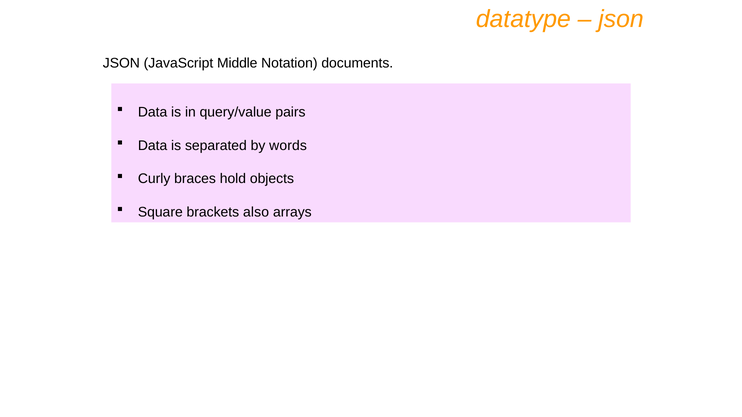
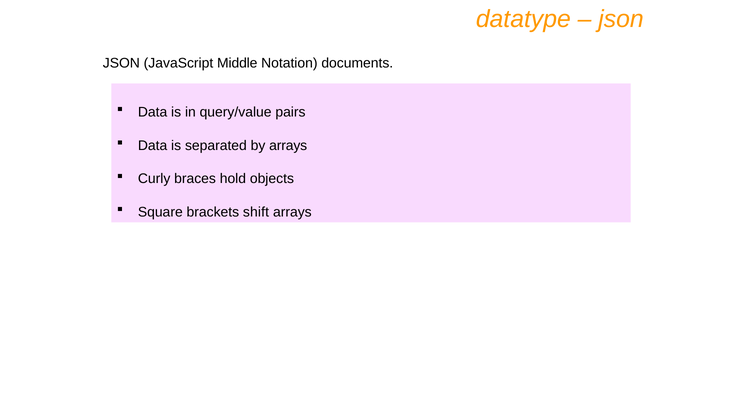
by words: words -> arrays (288, 146)
also: also -> shift (256, 212)
